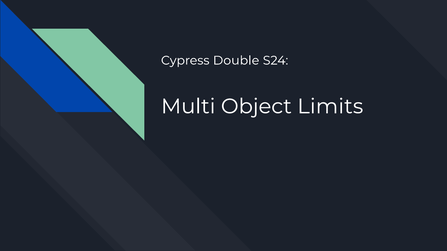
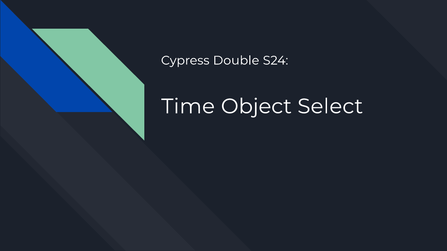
Multi: Multi -> Time (188, 107)
Limits: Limits -> Select (330, 107)
